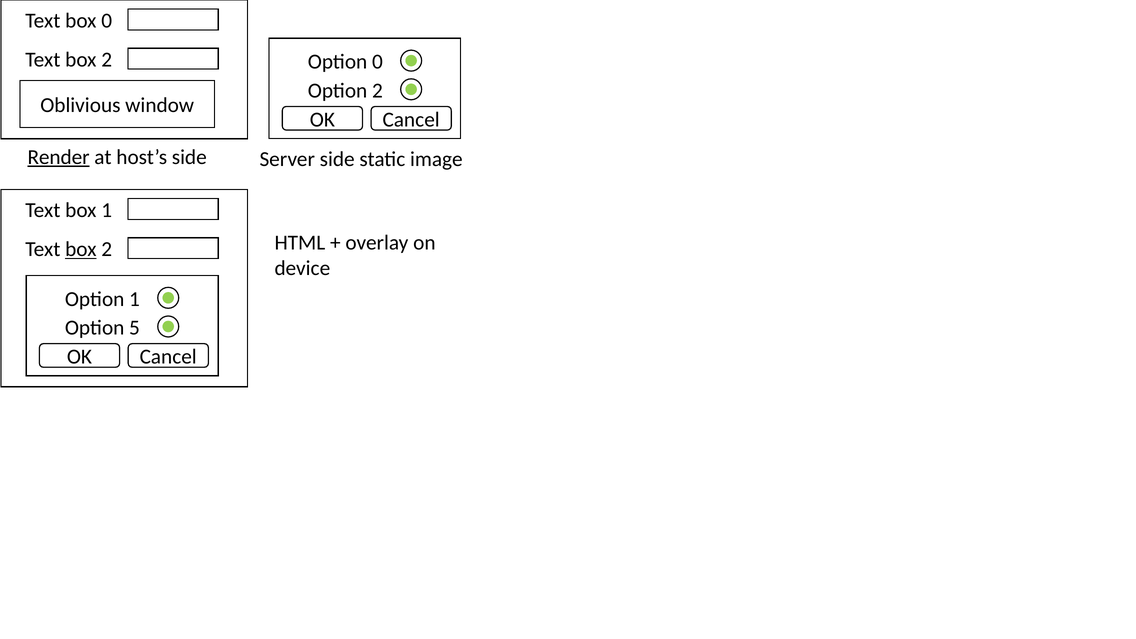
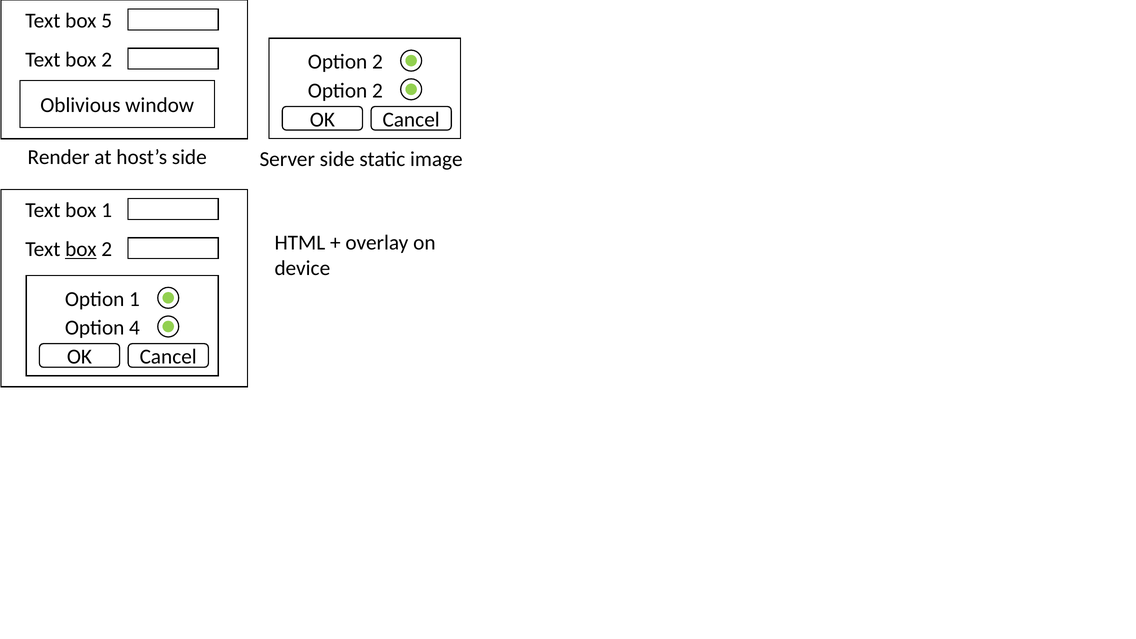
box 0: 0 -> 5 (107, 21)
0: 0 -> 2 (377, 62)
Render underline: present -> none (59, 157)
5: 5 -> 4 (134, 328)
